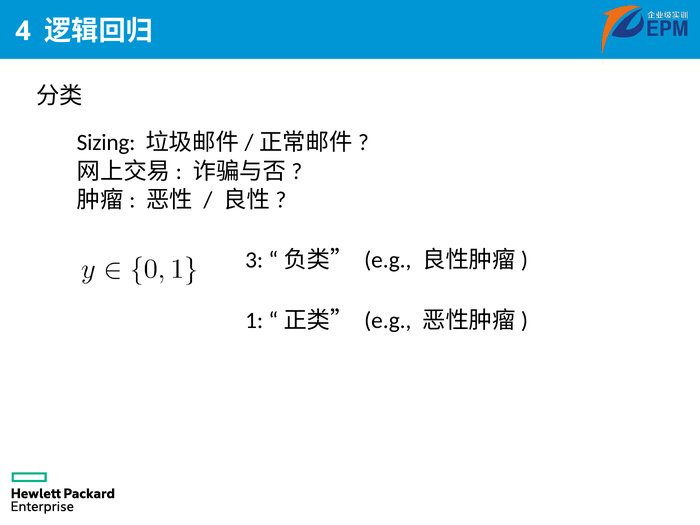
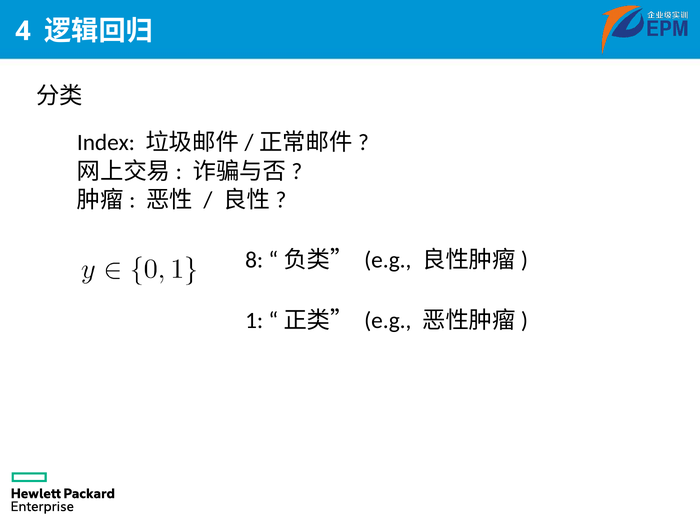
Sizing: Sizing -> Index (106, 143)
3: 3 -> 8 (254, 260)
